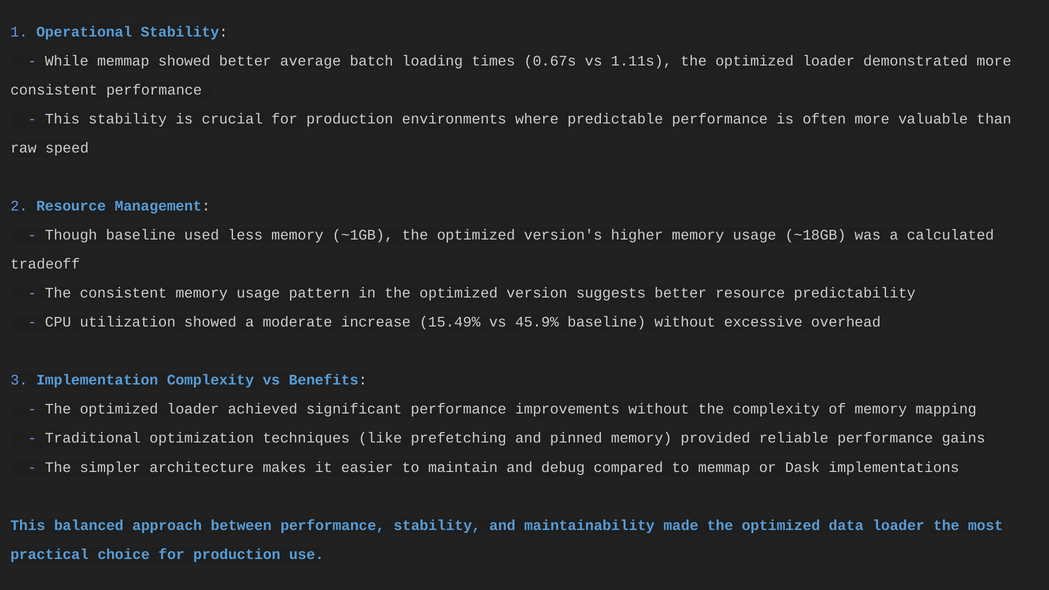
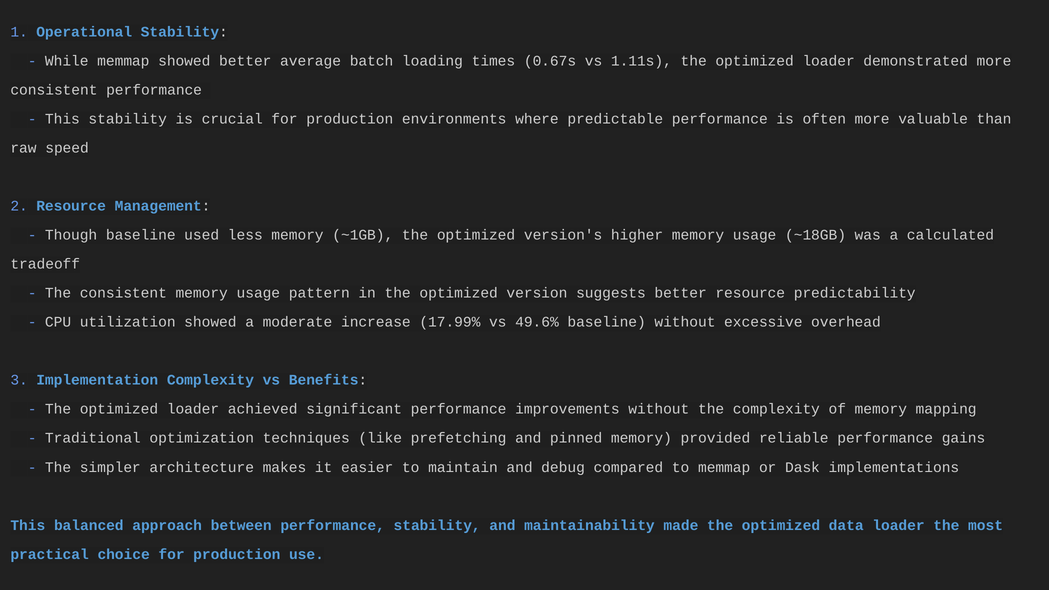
15.49%: 15.49% -> 17.99% (450, 322)
45.9%: 45.9% -> 49.6% (537, 322)
